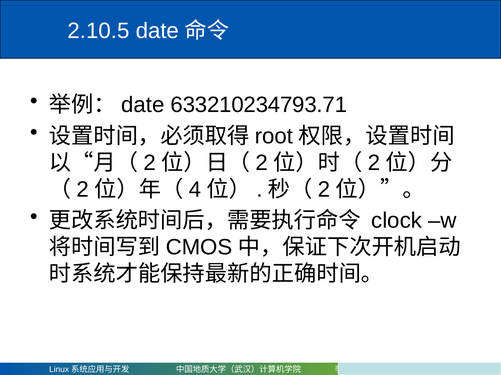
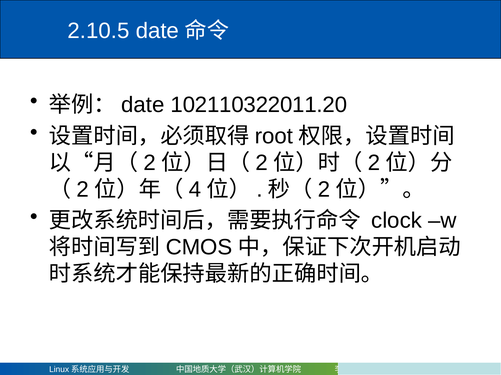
633210234793.71: 633210234793.71 -> 102110322011.20 (259, 105)
